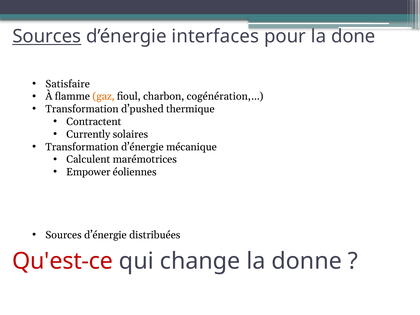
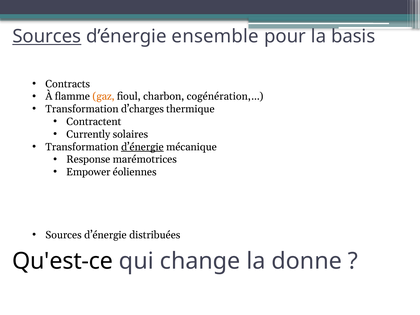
interfaces: interfaces -> ensemble (215, 36)
done: done -> basis (353, 36)
Satisfaire: Satisfaire -> Contracts (68, 84)
d’pushed: d’pushed -> d’charges (142, 109)
d’énergie underline: none -> present (142, 147)
Calculent: Calculent -> Response (88, 159)
Qu'est-ce colour: red -> black (63, 261)
